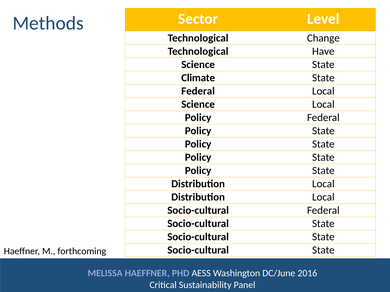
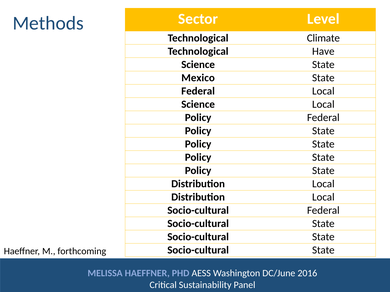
Change: Change -> Climate (323, 38)
Climate: Climate -> Mexico (198, 78)
